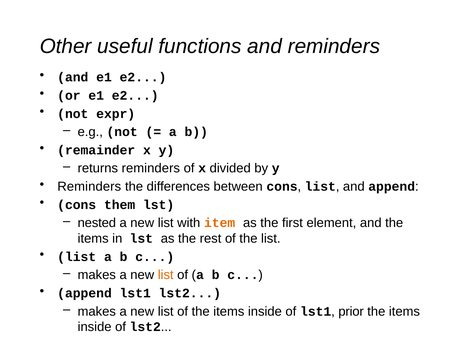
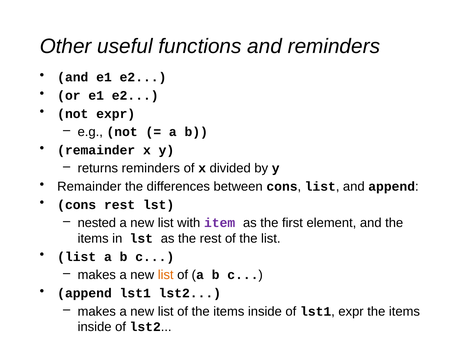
Reminders: Reminders -> Remainder (89, 186)
cons them: them -> rest (120, 204)
item colour: orange -> purple (220, 223)
lst1 prior: prior -> expr (351, 311)
